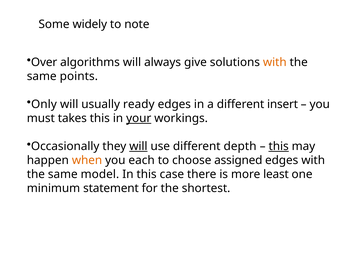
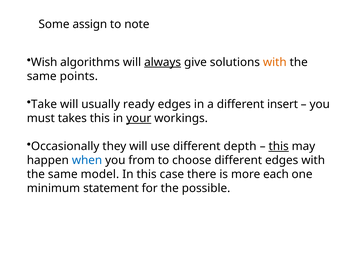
widely: widely -> assign (90, 24)
Over: Over -> Wish (44, 62)
always underline: none -> present (163, 62)
Only: Only -> Take (44, 104)
will underline: present -> none (138, 146)
when colour: orange -> blue (87, 160)
each: each -> from (142, 160)
choose assigned: assigned -> different (238, 160)
least: least -> each (276, 175)
shortest: shortest -> possible (206, 189)
